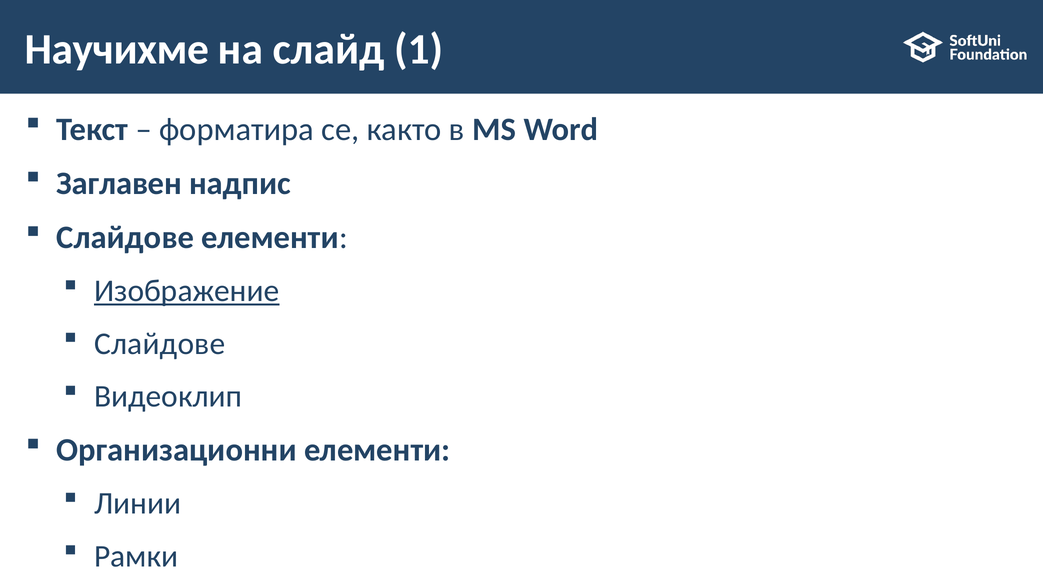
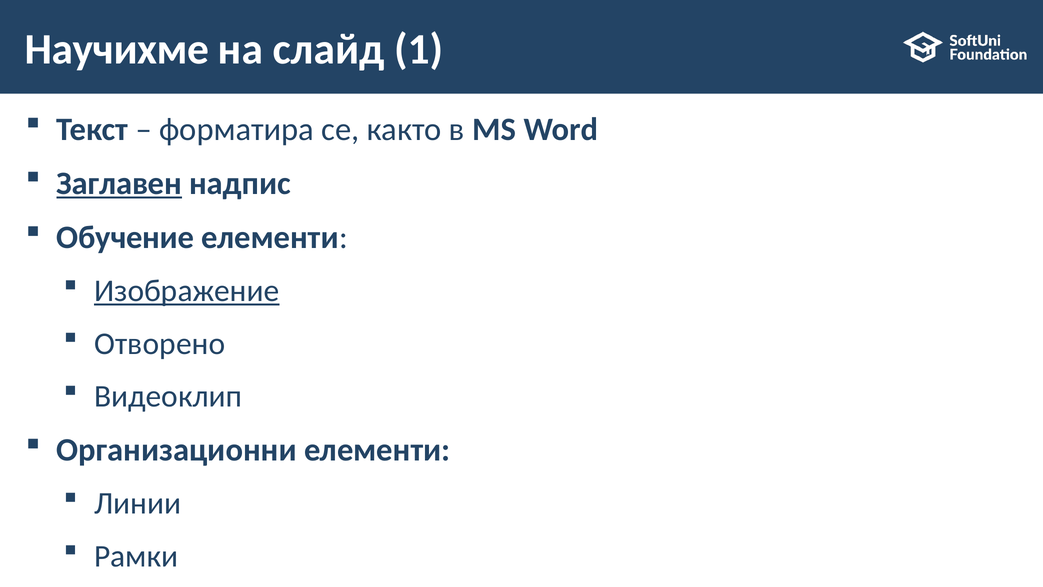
Заглавен underline: none -> present (119, 183)
Слайдове: Слайдове -> Обучение (125, 237)
Слайдове: Слайдове -> Отворено (160, 343)
